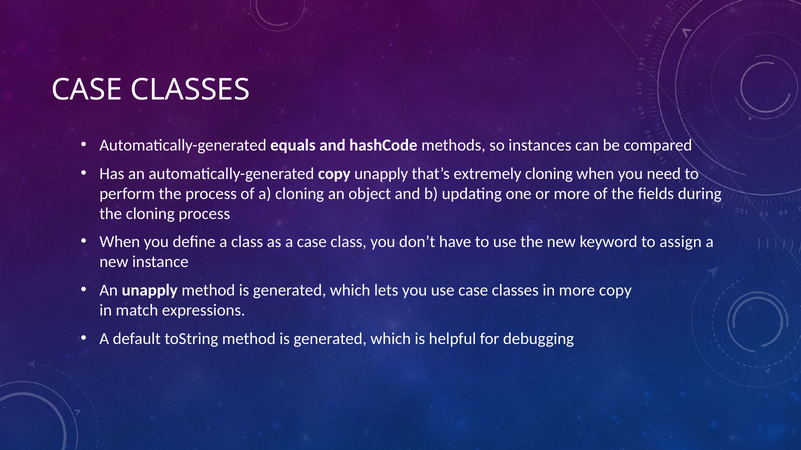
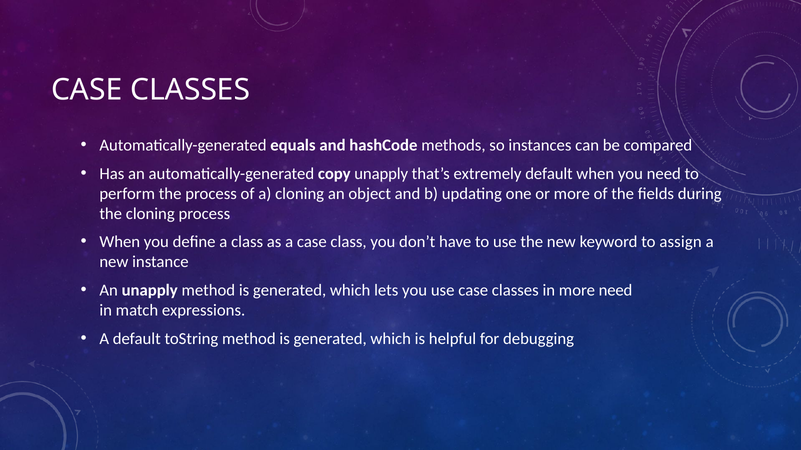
extremely cloning: cloning -> default (549, 174)
more copy: copy -> need (616, 291)
